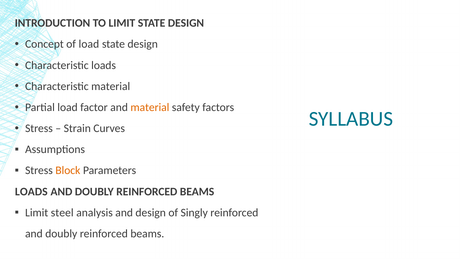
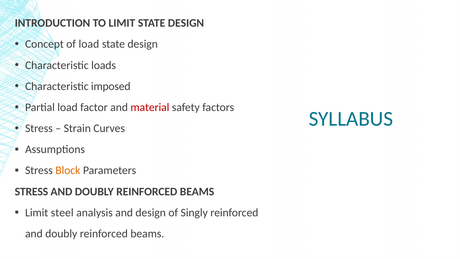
Characteristic material: material -> imposed (111, 86)
material colour: orange -> red (150, 107)
LOADS: LOADS -> STRESS (31, 191)
